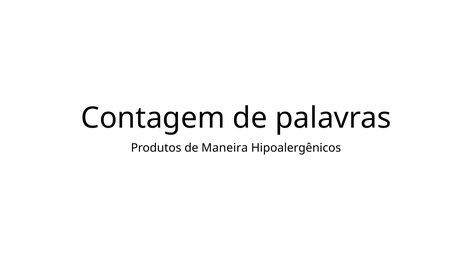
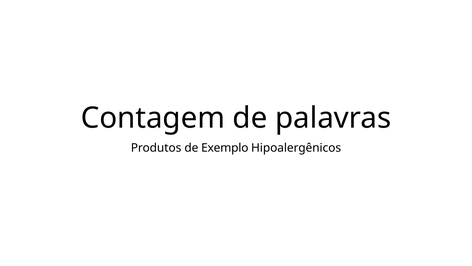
Maneira: Maneira -> Exemplo (225, 148)
